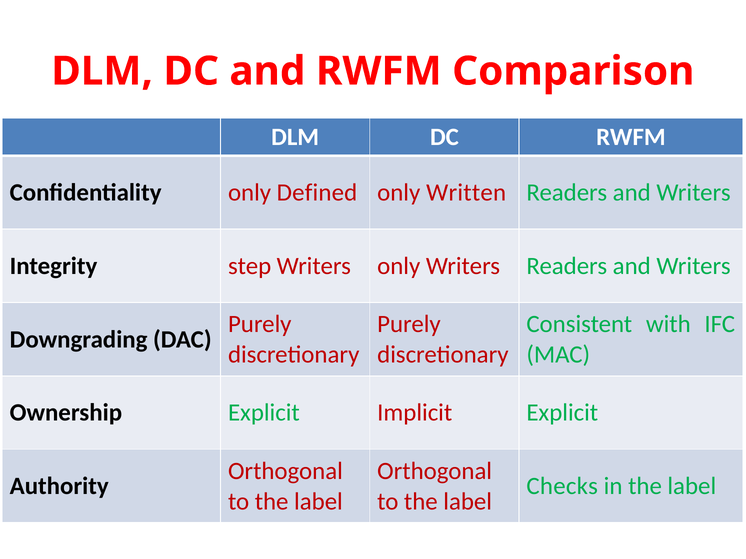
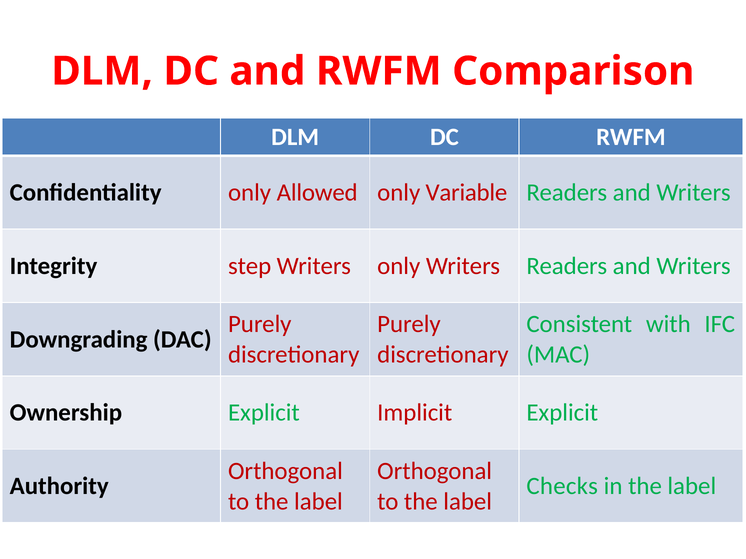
Defined: Defined -> Allowed (317, 193)
Written: Written -> Variable (466, 193)
